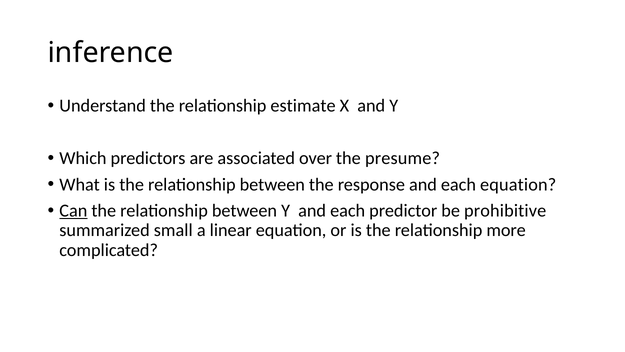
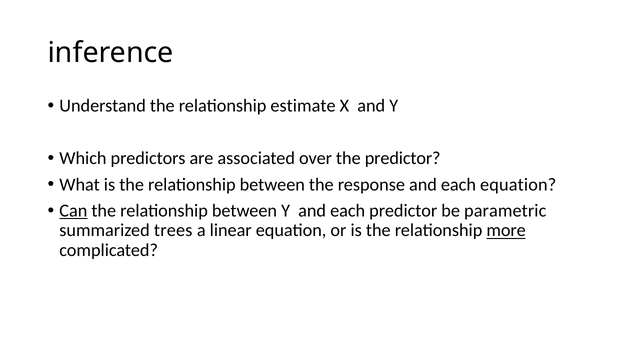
the presume: presume -> predictor (403, 158)
prohibitive: prohibitive -> parametric (505, 210)
small: small -> trees (173, 230)
more underline: none -> present (506, 230)
